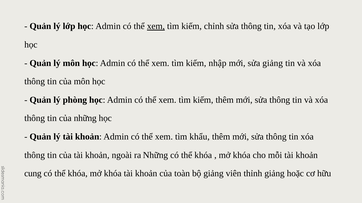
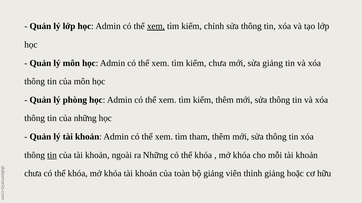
kiếm nhập: nhập -> chưa (218, 63)
khẩu: khẩu -> tham (200, 137)
tin underline: none -> present (52, 156)
cung: cung -> chưa (33, 174)
